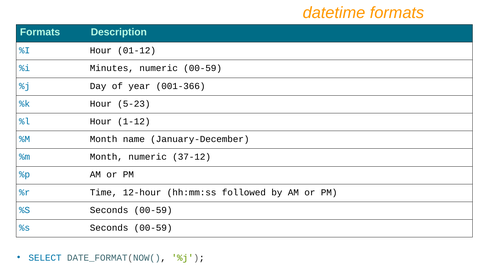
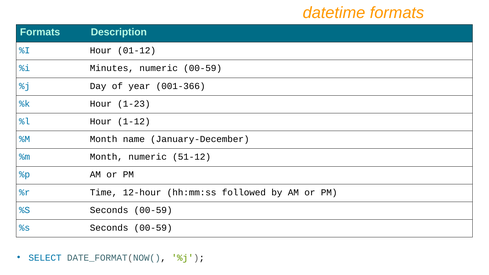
5-23: 5-23 -> 1-23 (134, 104)
37-12: 37-12 -> 51-12 (192, 157)
